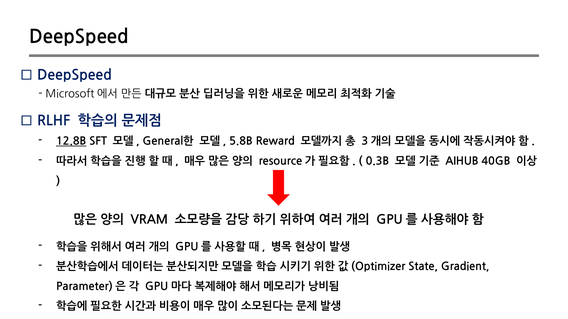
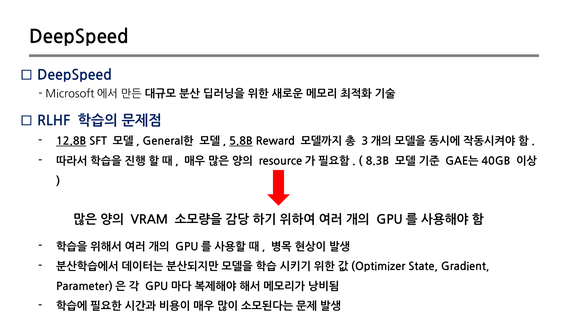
5.8B underline: none -> present (241, 142)
0.3B: 0.3B -> 8.3B (377, 161)
AIHUB: AIHUB -> GAE는 (462, 161)
